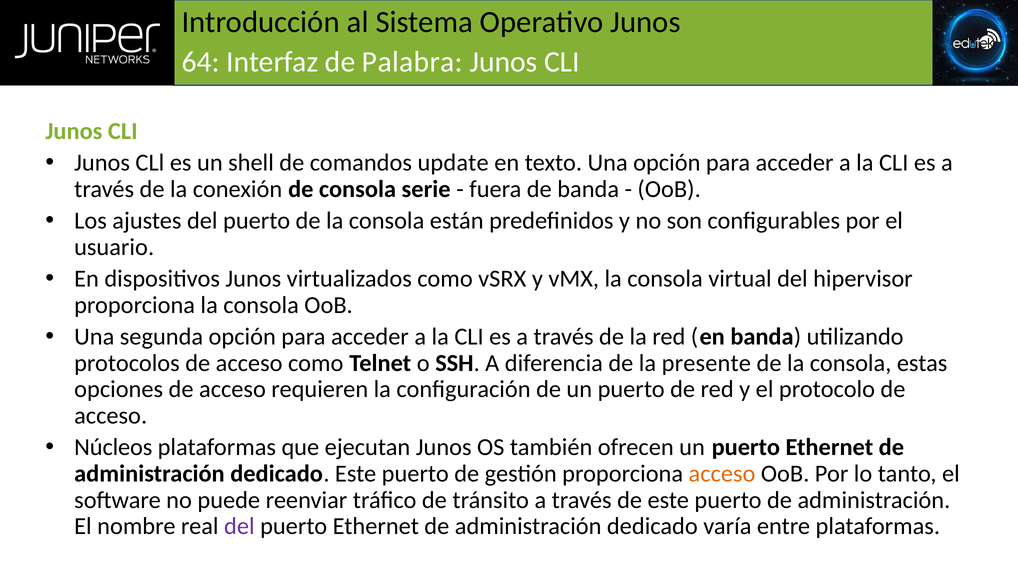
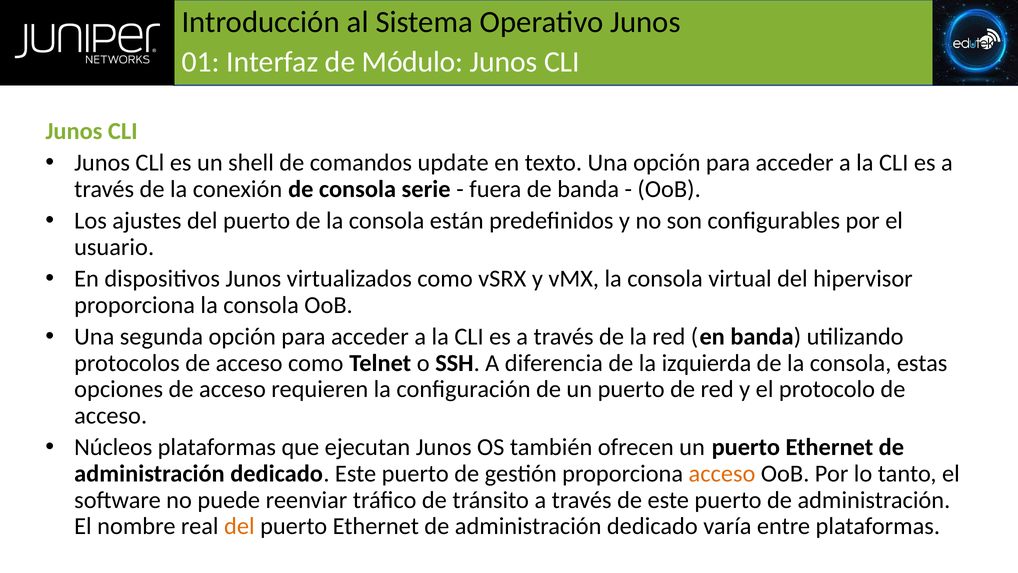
64: 64 -> 01 (201, 62)
Palabra: Palabra -> Módulo (413, 62)
presente: presente -> izquierda (707, 363)
del colour: purple -> orange (239, 526)
